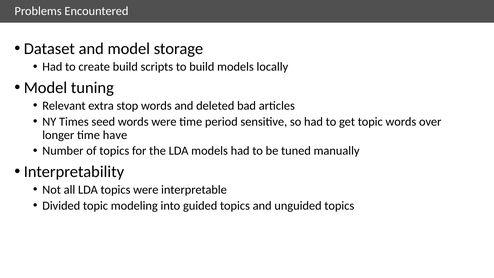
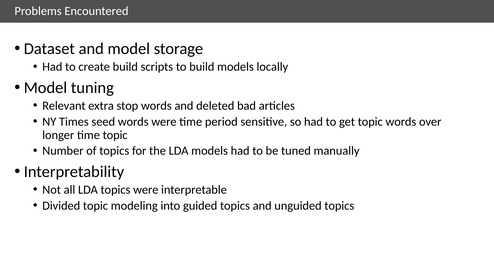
time have: have -> topic (115, 135)
